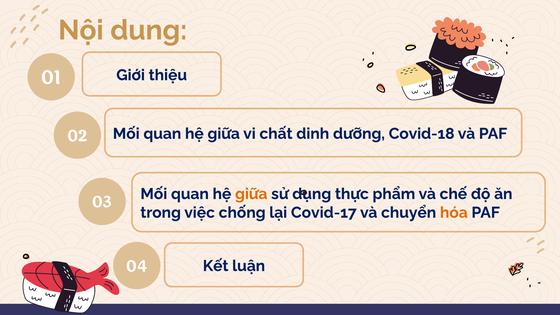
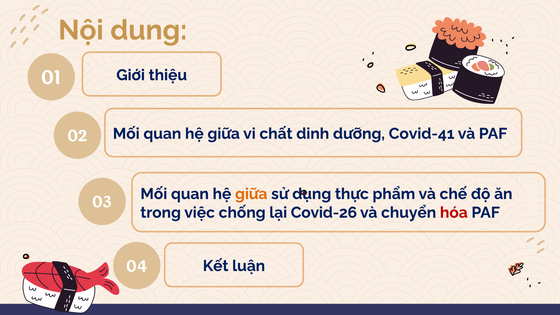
Covid-18: Covid-18 -> Covid-41 (422, 134)
Covid-17: Covid-17 -> Covid-26 (324, 213)
hóa colour: orange -> red (454, 213)
